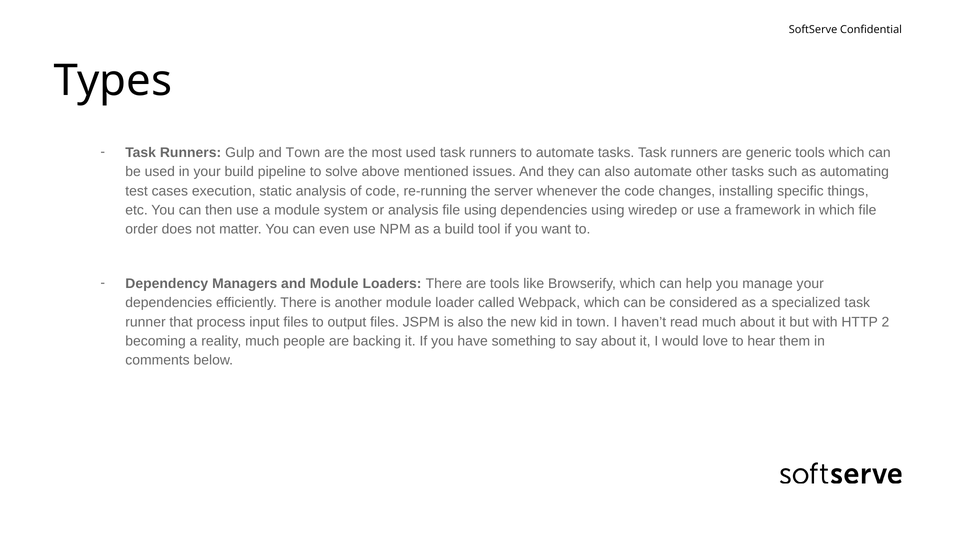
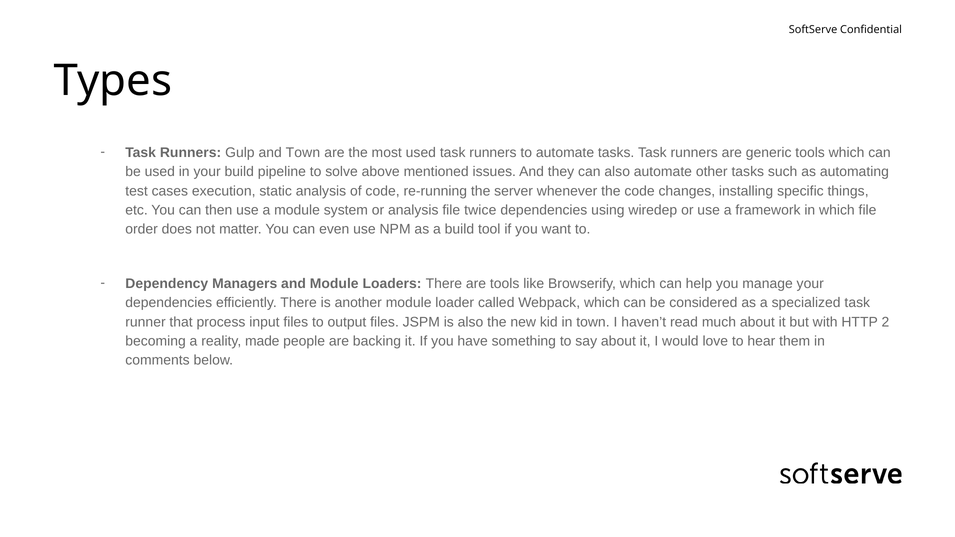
file using: using -> twice (480, 210)
reality much: much -> made (262, 341)
